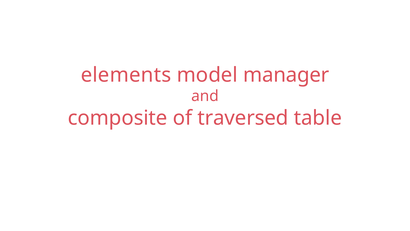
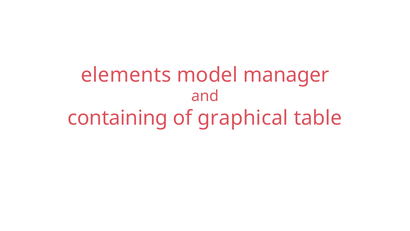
composite: composite -> containing (118, 118)
traversed: traversed -> graphical (243, 118)
